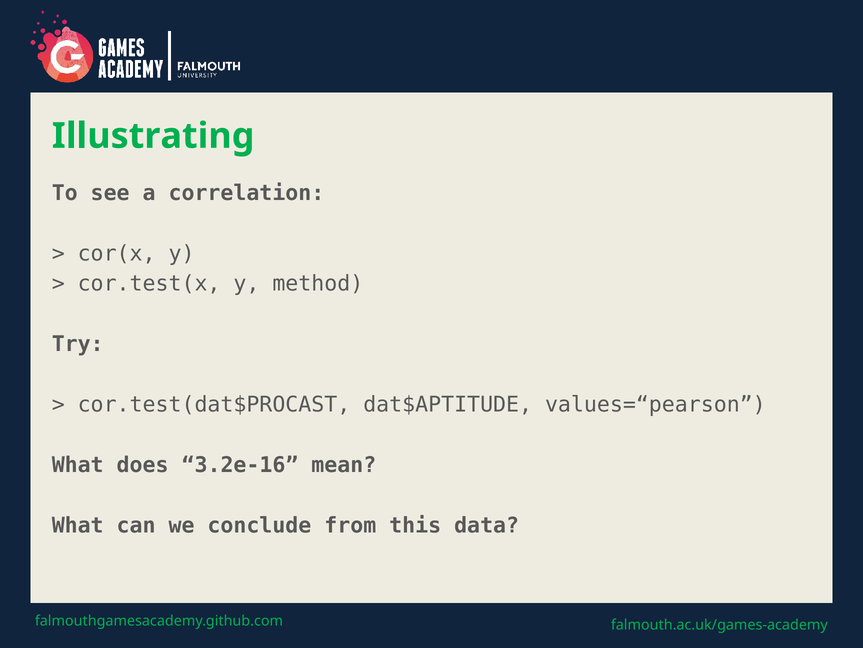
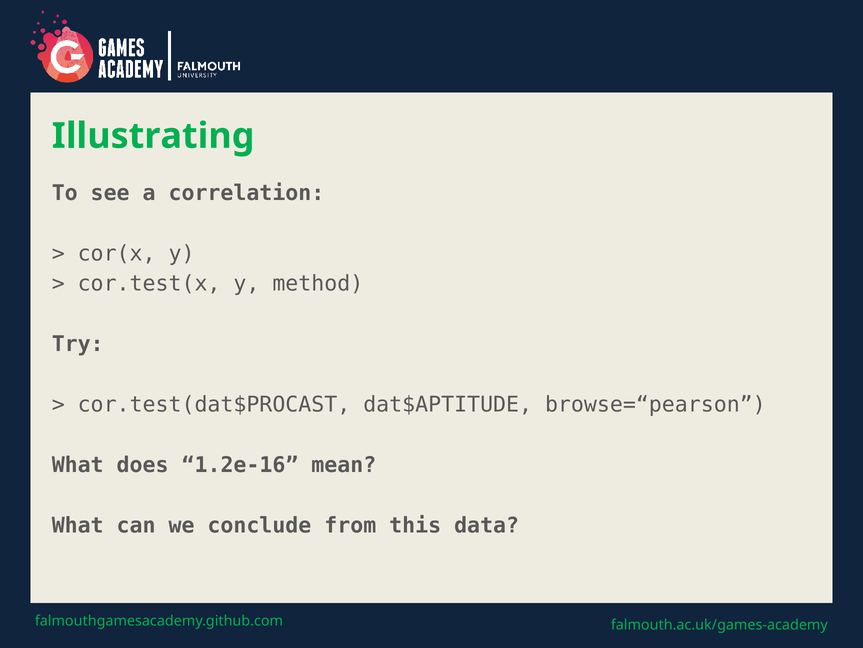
values=“pearson: values=“pearson -> browse=“pearson (655, 404)
3.2e-16: 3.2e-16 -> 1.2e-16 (240, 465)
